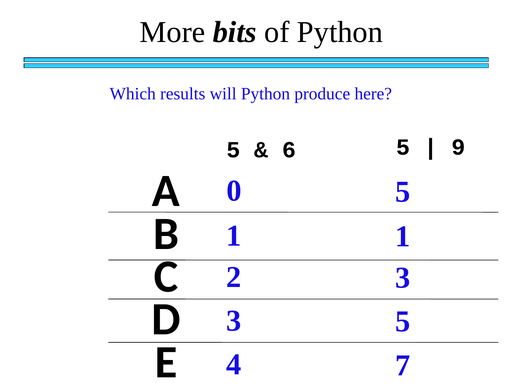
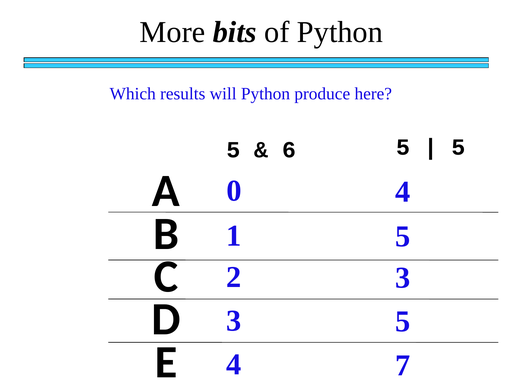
9: 9 -> 5 (459, 147)
0 5: 5 -> 4 (403, 192)
1 1: 1 -> 5 (403, 237)
